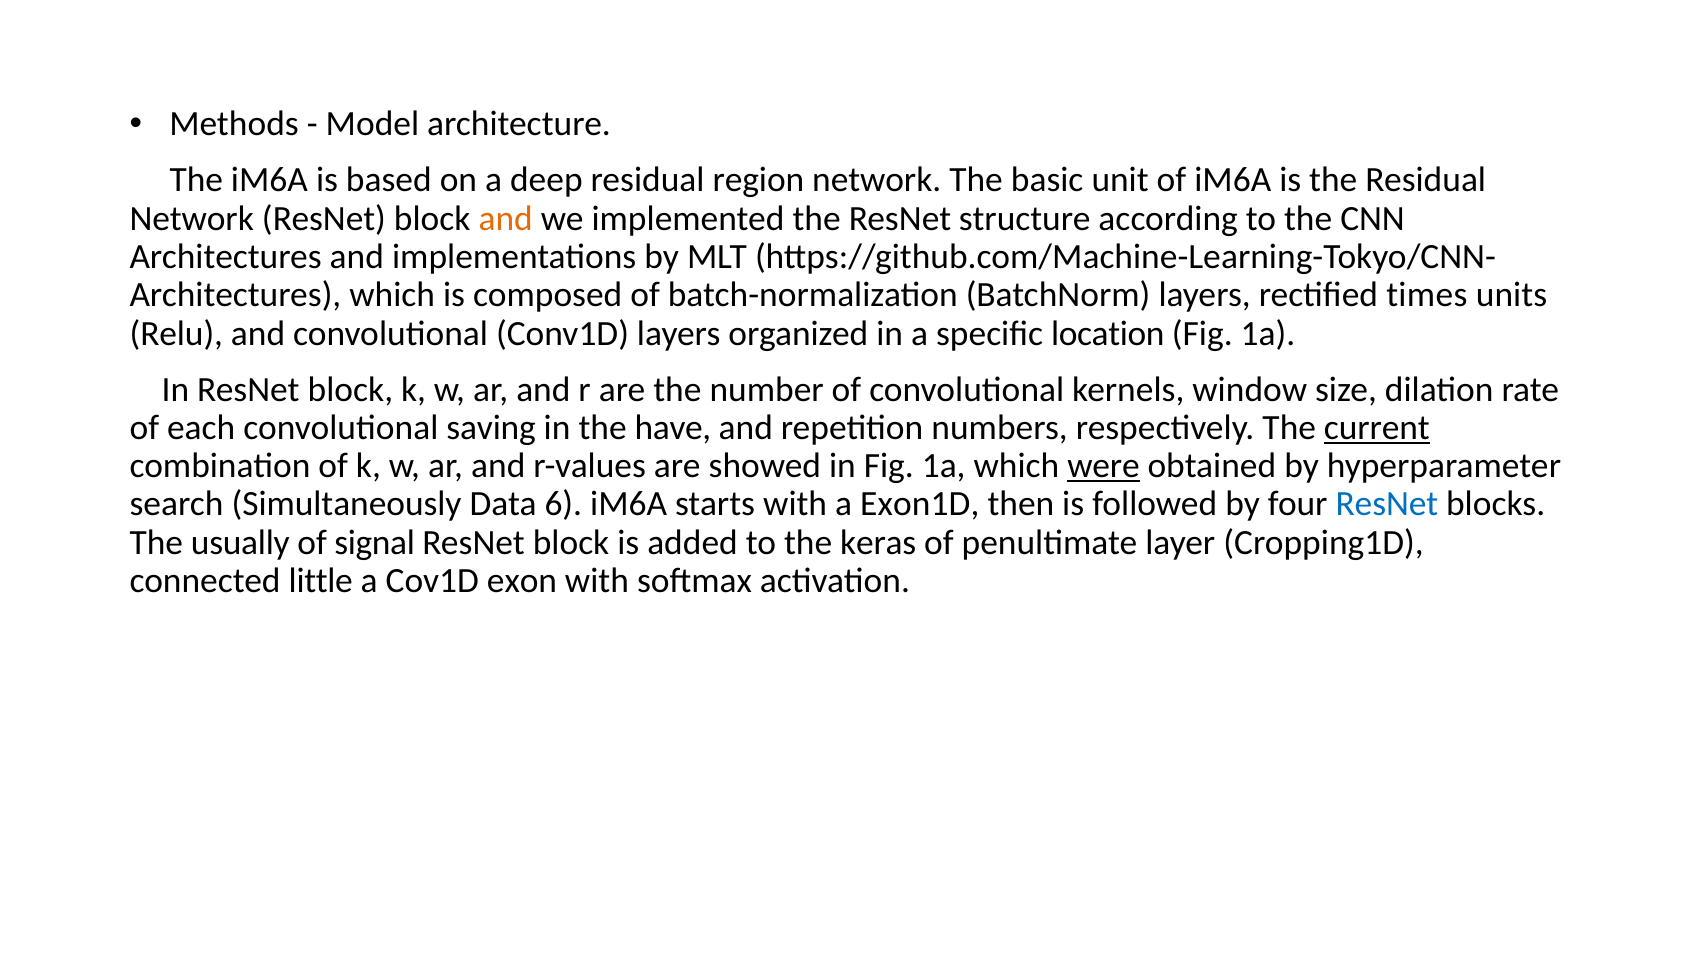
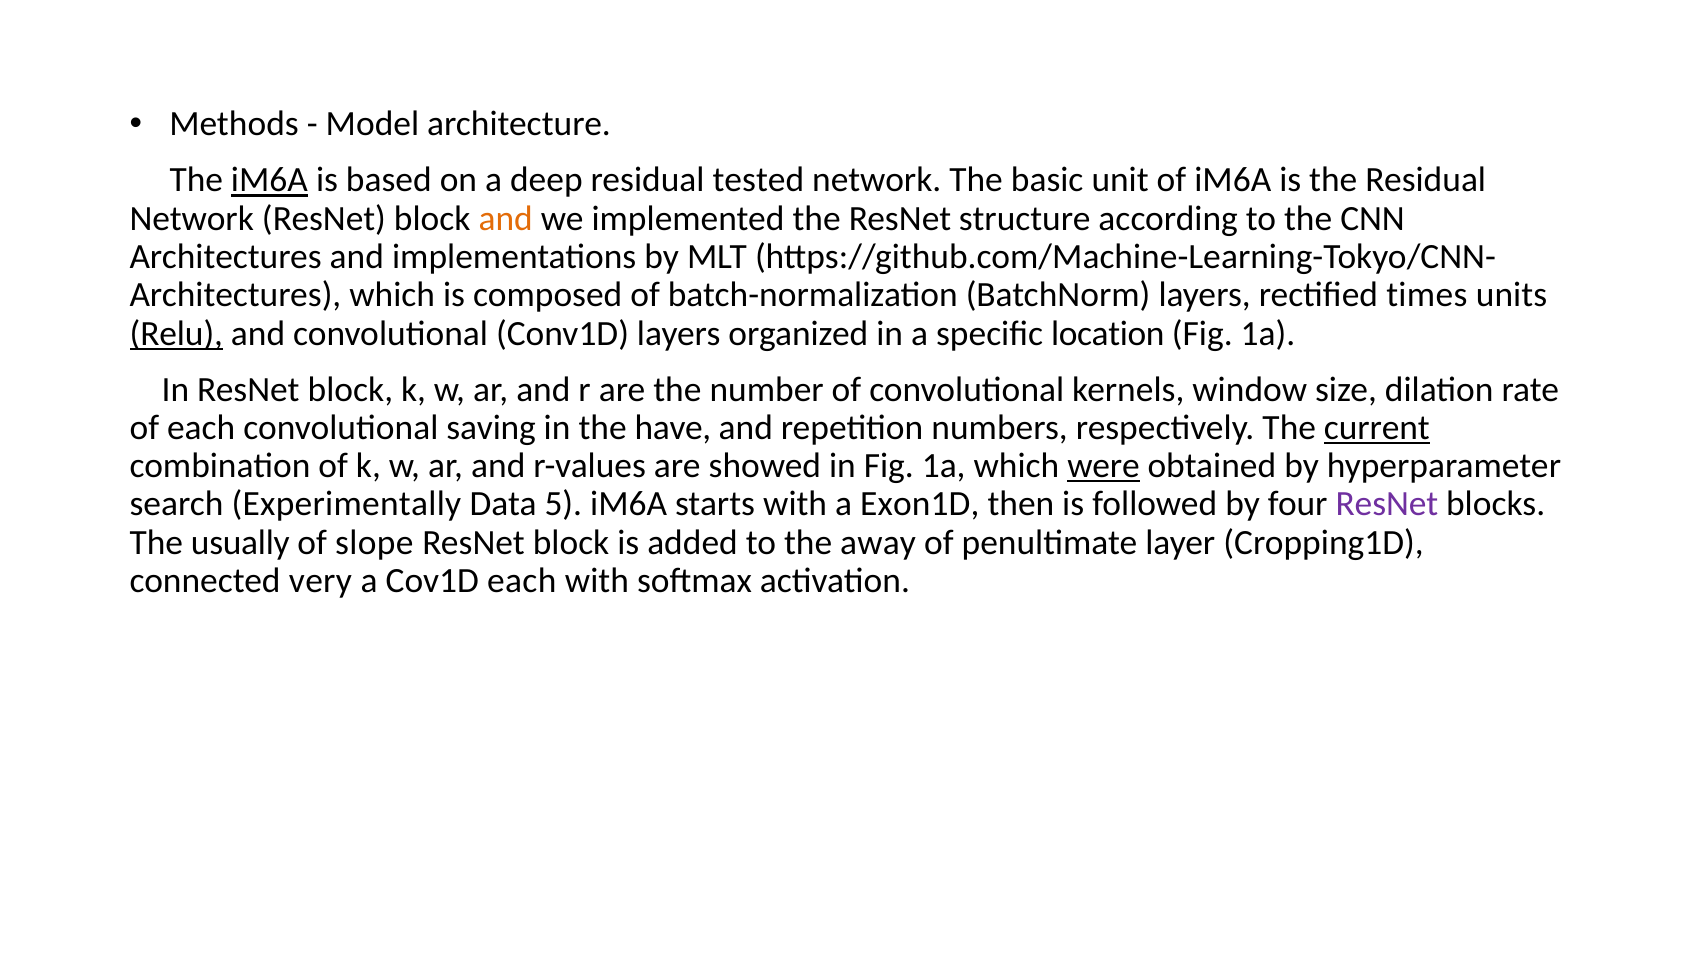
iM6A underline: none -> present (269, 180)
region: region -> tested (758, 180)
Relu underline: none -> present (176, 333)
Simultaneously: Simultaneously -> Experimentally (346, 504)
6: 6 -> 5 (563, 504)
ResNet colour: blue -> purple (1387, 504)
signal: signal -> slope (374, 543)
keras: keras -> away (878, 543)
little: little -> very (320, 581)
Cov1D exon: exon -> each (522, 581)
